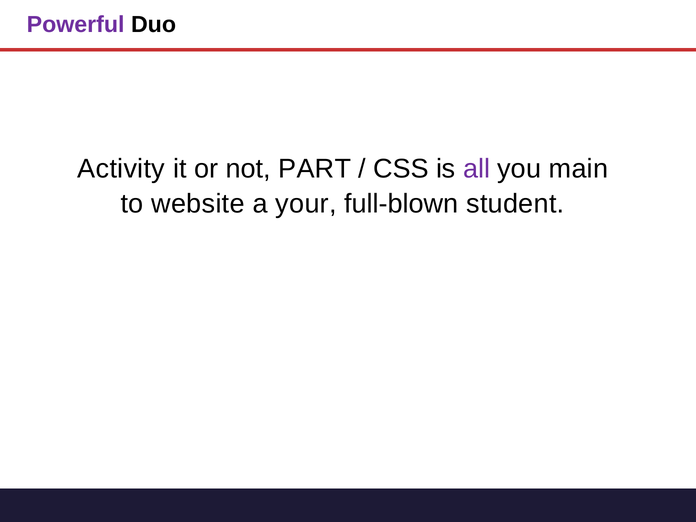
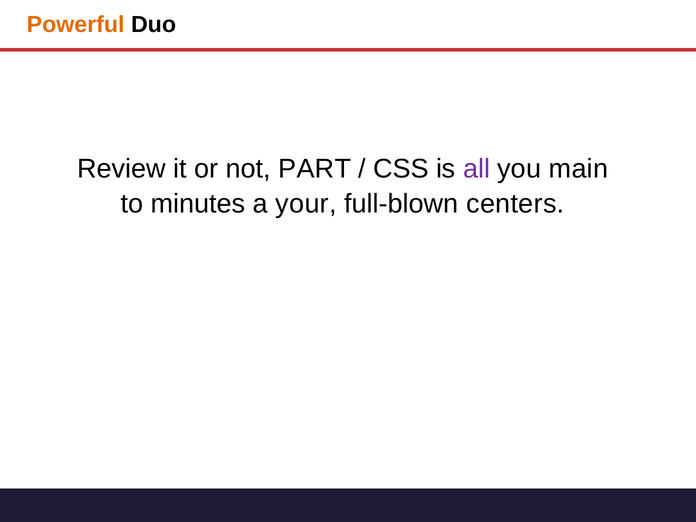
Powerful colour: purple -> orange (76, 25)
Activity: Activity -> Review (121, 169)
website: website -> minutes (198, 204)
student: student -> centers (515, 204)
